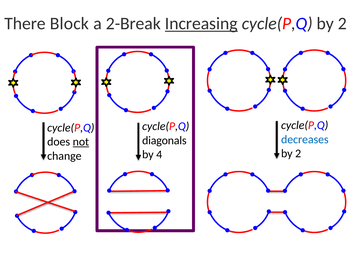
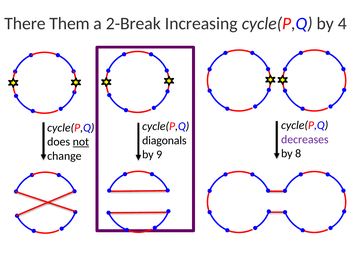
Block: Block -> Them (70, 24)
Increasing underline: present -> none (201, 24)
cycle(P,Q by 2: 2 -> 4 (342, 24)
decreases colour: blue -> purple (305, 139)
2: 2 -> 8 (298, 153)
4: 4 -> 9 (159, 154)
